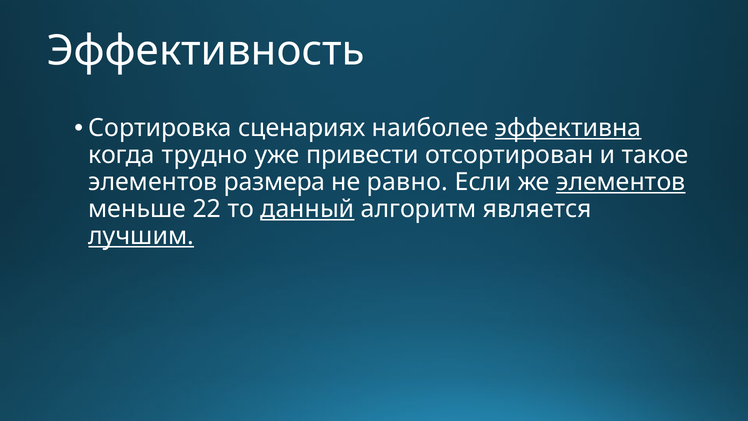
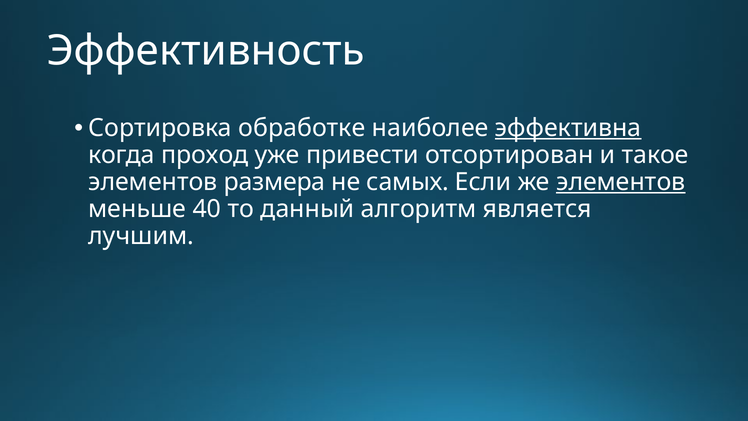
сценариях: сценариях -> обработке (302, 128)
трудно: трудно -> проход (205, 155)
равно: равно -> самых (408, 182)
22: 22 -> 40 (207, 209)
данный underline: present -> none (307, 209)
лучшим underline: present -> none (141, 236)
